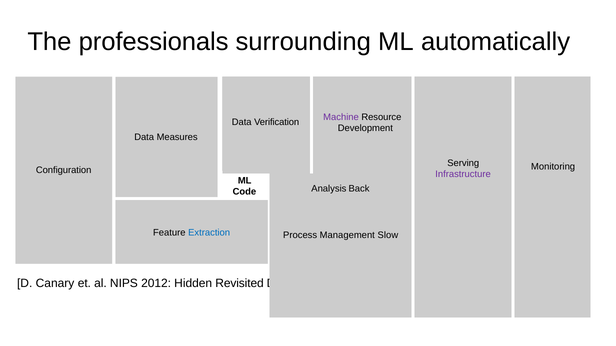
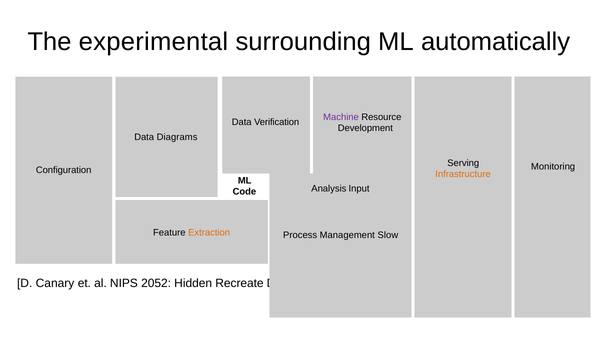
professionals: professionals -> experimental (153, 42)
Measures: Measures -> Diagrams (177, 137)
Infrastructure colour: purple -> orange (463, 174)
Back: Back -> Input (359, 189)
Extraction colour: blue -> orange (209, 233)
2012: 2012 -> 2052 (156, 283)
Revisited: Revisited -> Recreate (239, 283)
